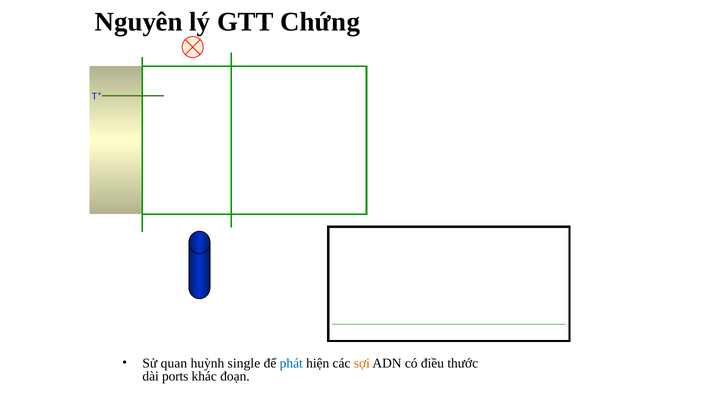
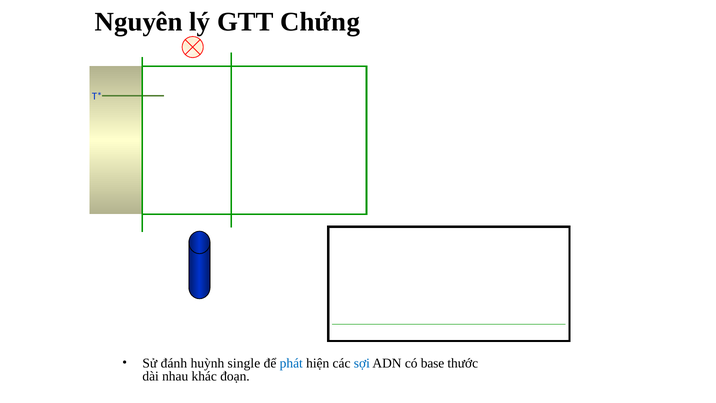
quan: quan -> đánh (174, 363)
sợi colour: orange -> blue (362, 363)
điều: điều -> base (433, 363)
ports: ports -> nhau (175, 376)
